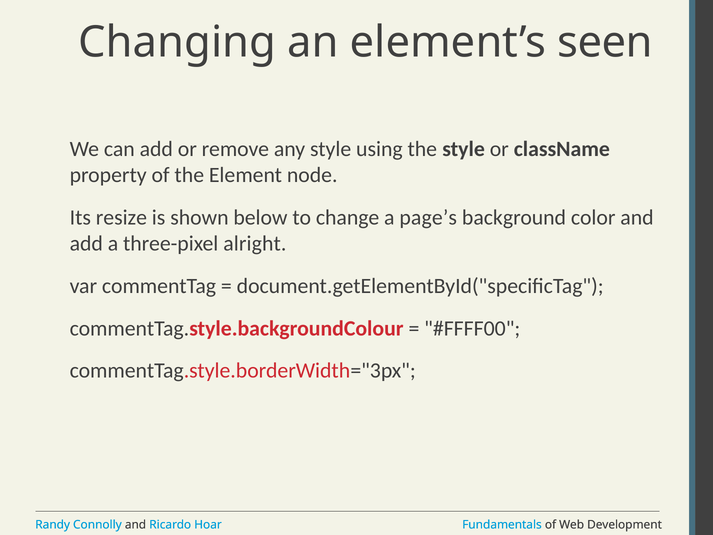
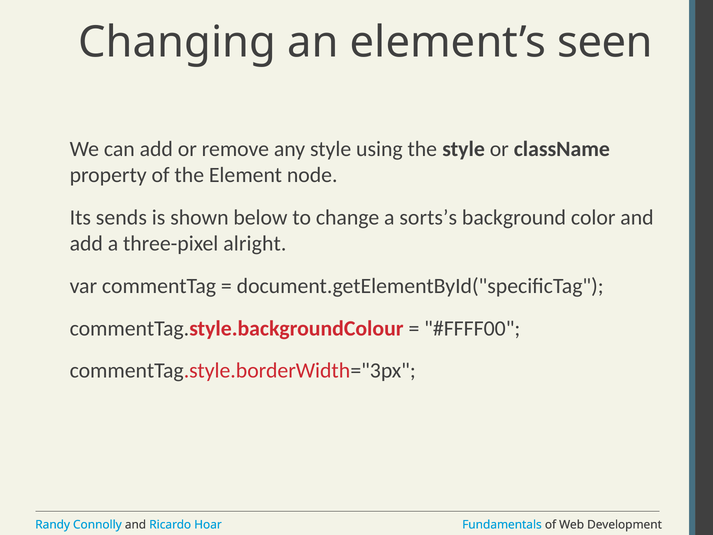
resize: resize -> sends (121, 217)
page’s: page’s -> sorts’s (428, 217)
